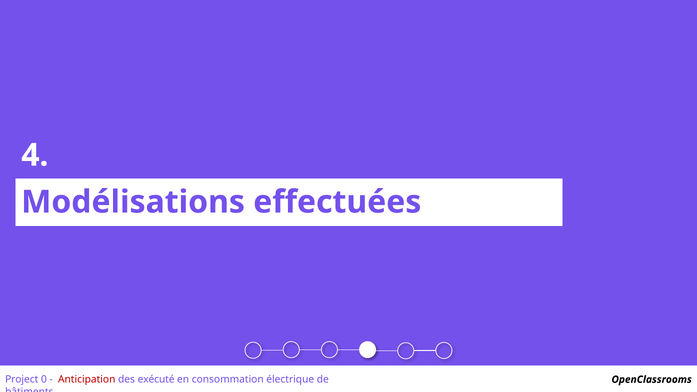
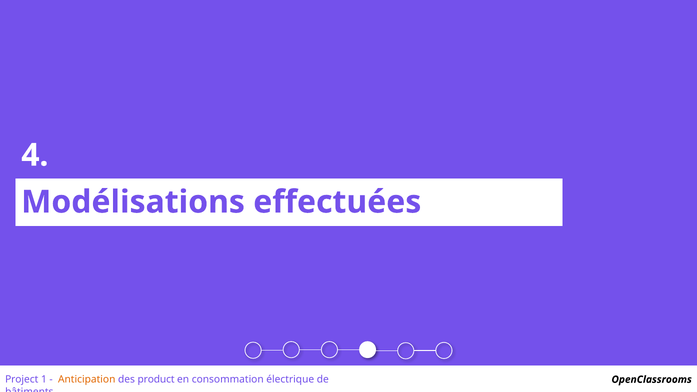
0: 0 -> 1 (44, 380)
Anticipation colour: red -> orange (87, 380)
exécuté: exécuté -> product (156, 380)
